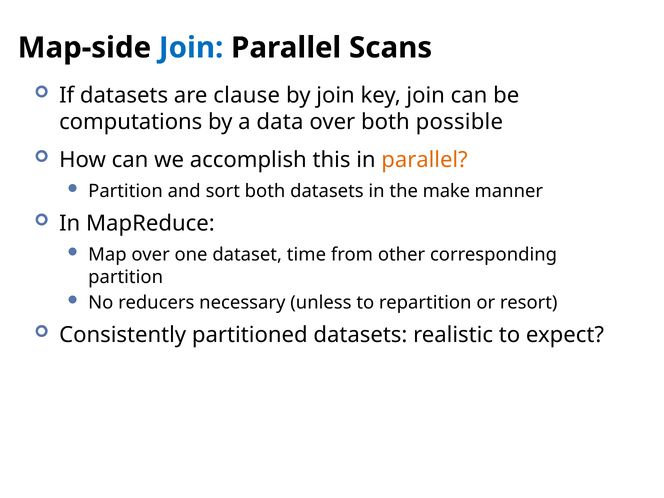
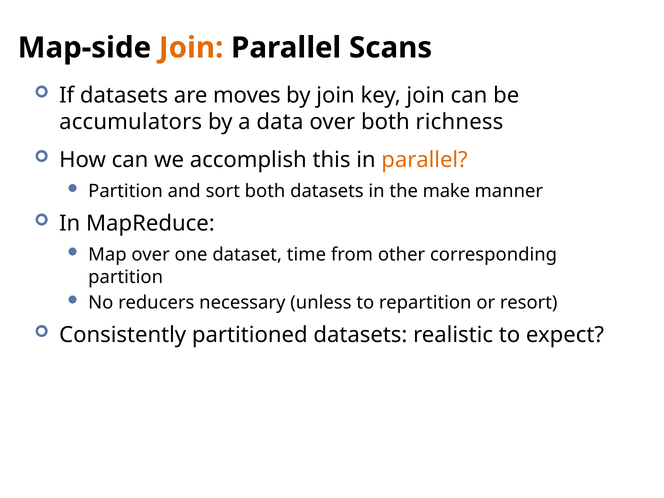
Join colour: blue -> orange (191, 48)
clause: clause -> moves (247, 96)
computations: computations -> accumulators (131, 122)
possible: possible -> richness (459, 122)
